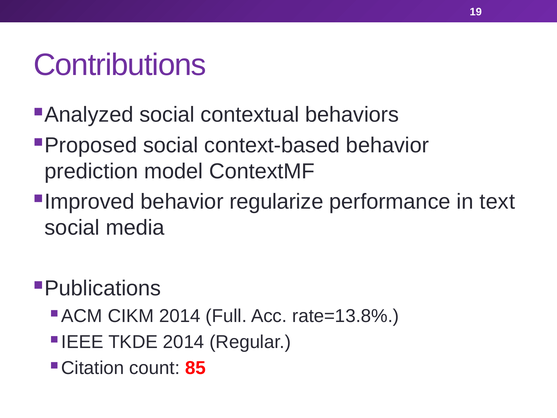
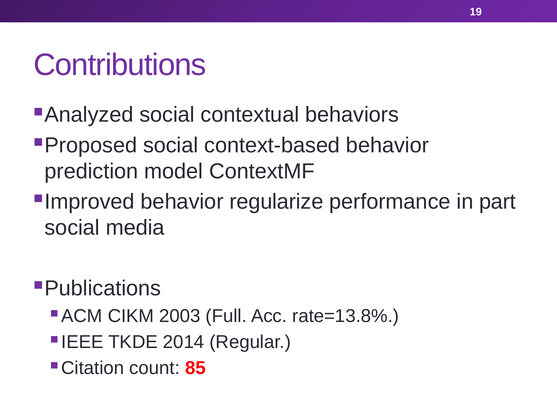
text: text -> part (497, 201)
CIKM 2014: 2014 -> 2003 (180, 316)
